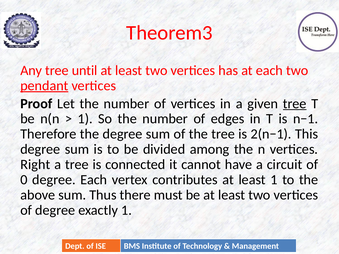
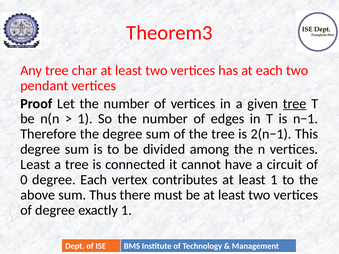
until: until -> char (85, 70)
pendant underline: present -> none (44, 86)
Right: Right -> Least (35, 165)
